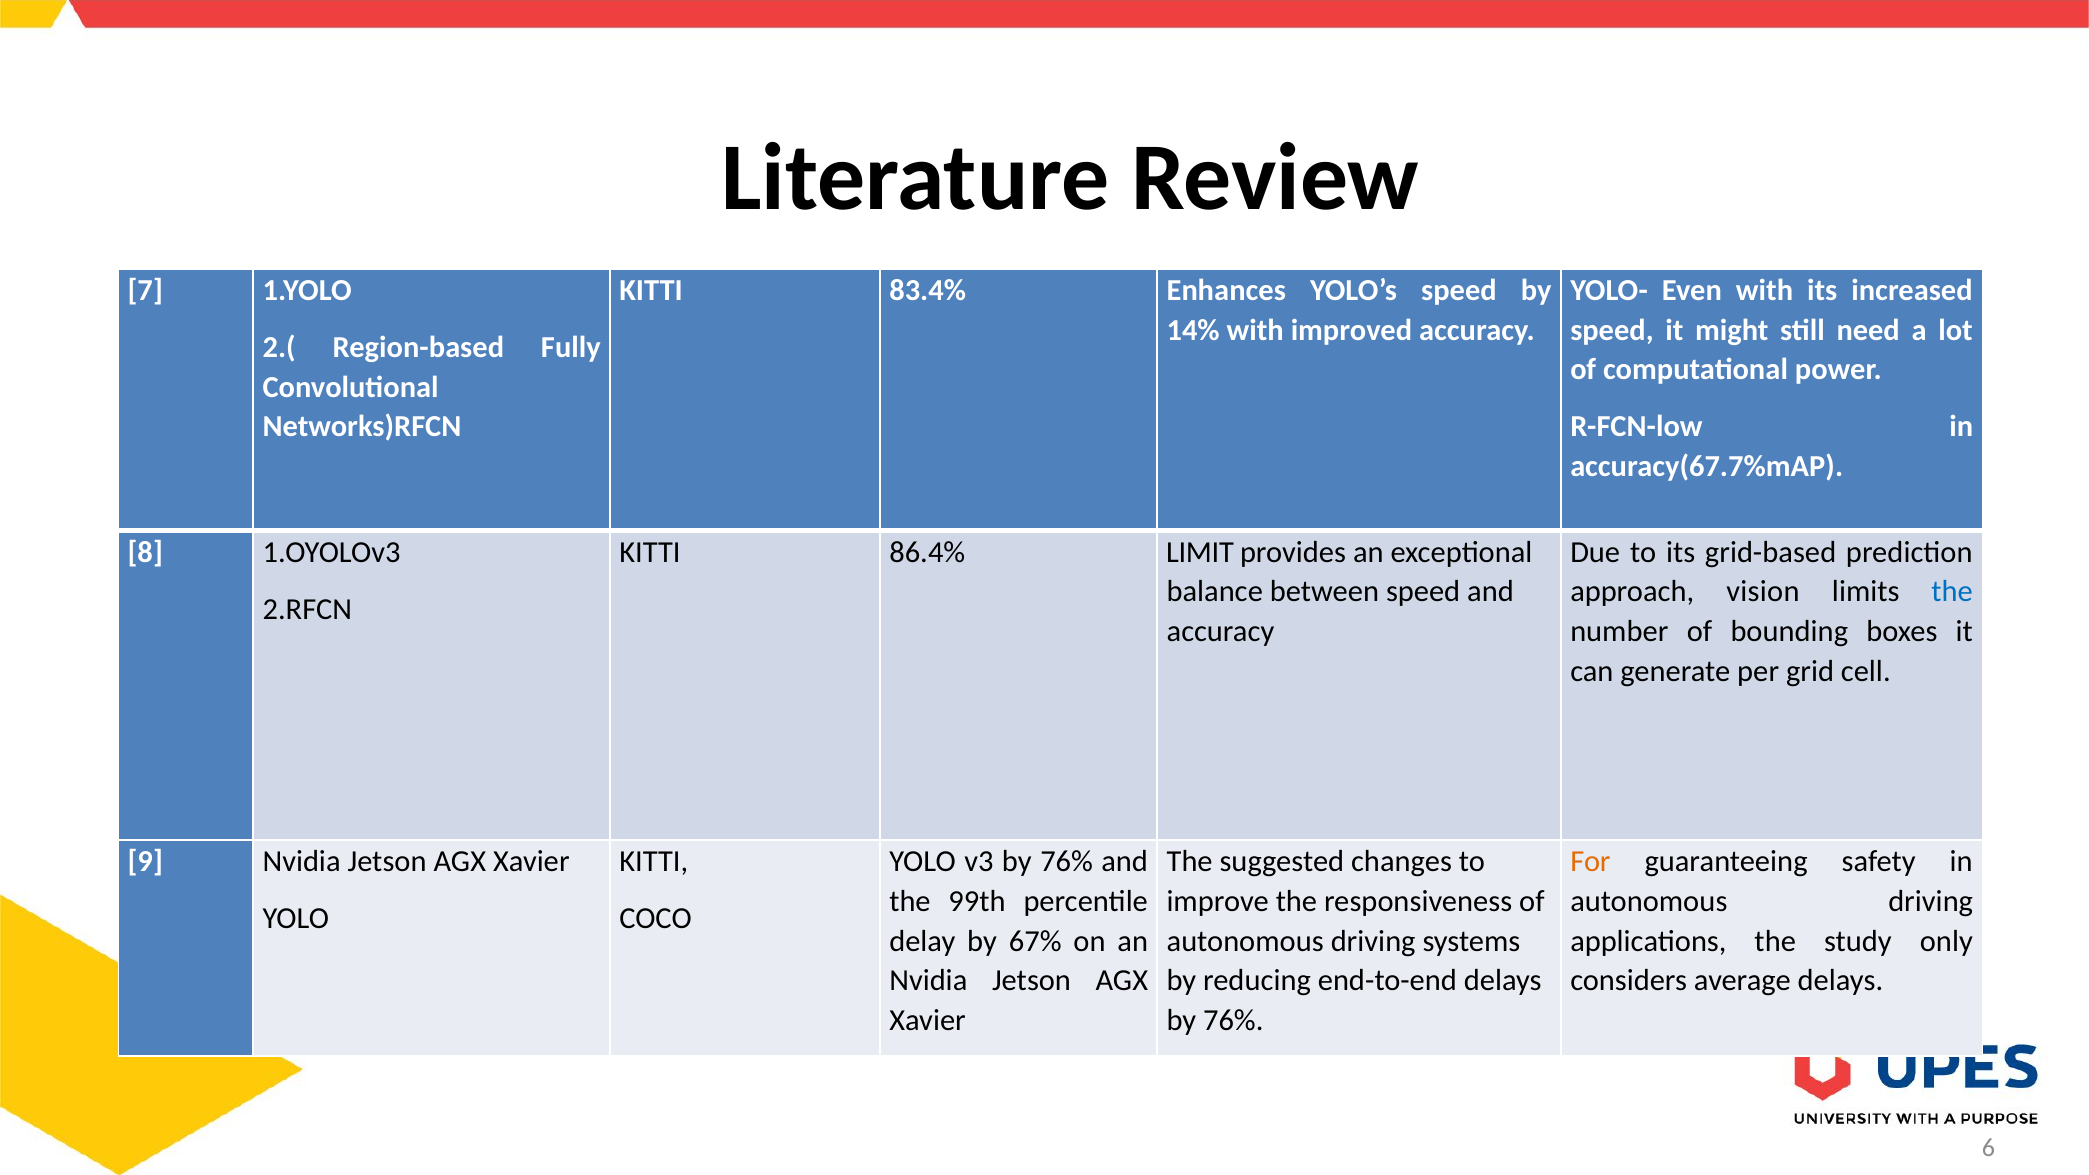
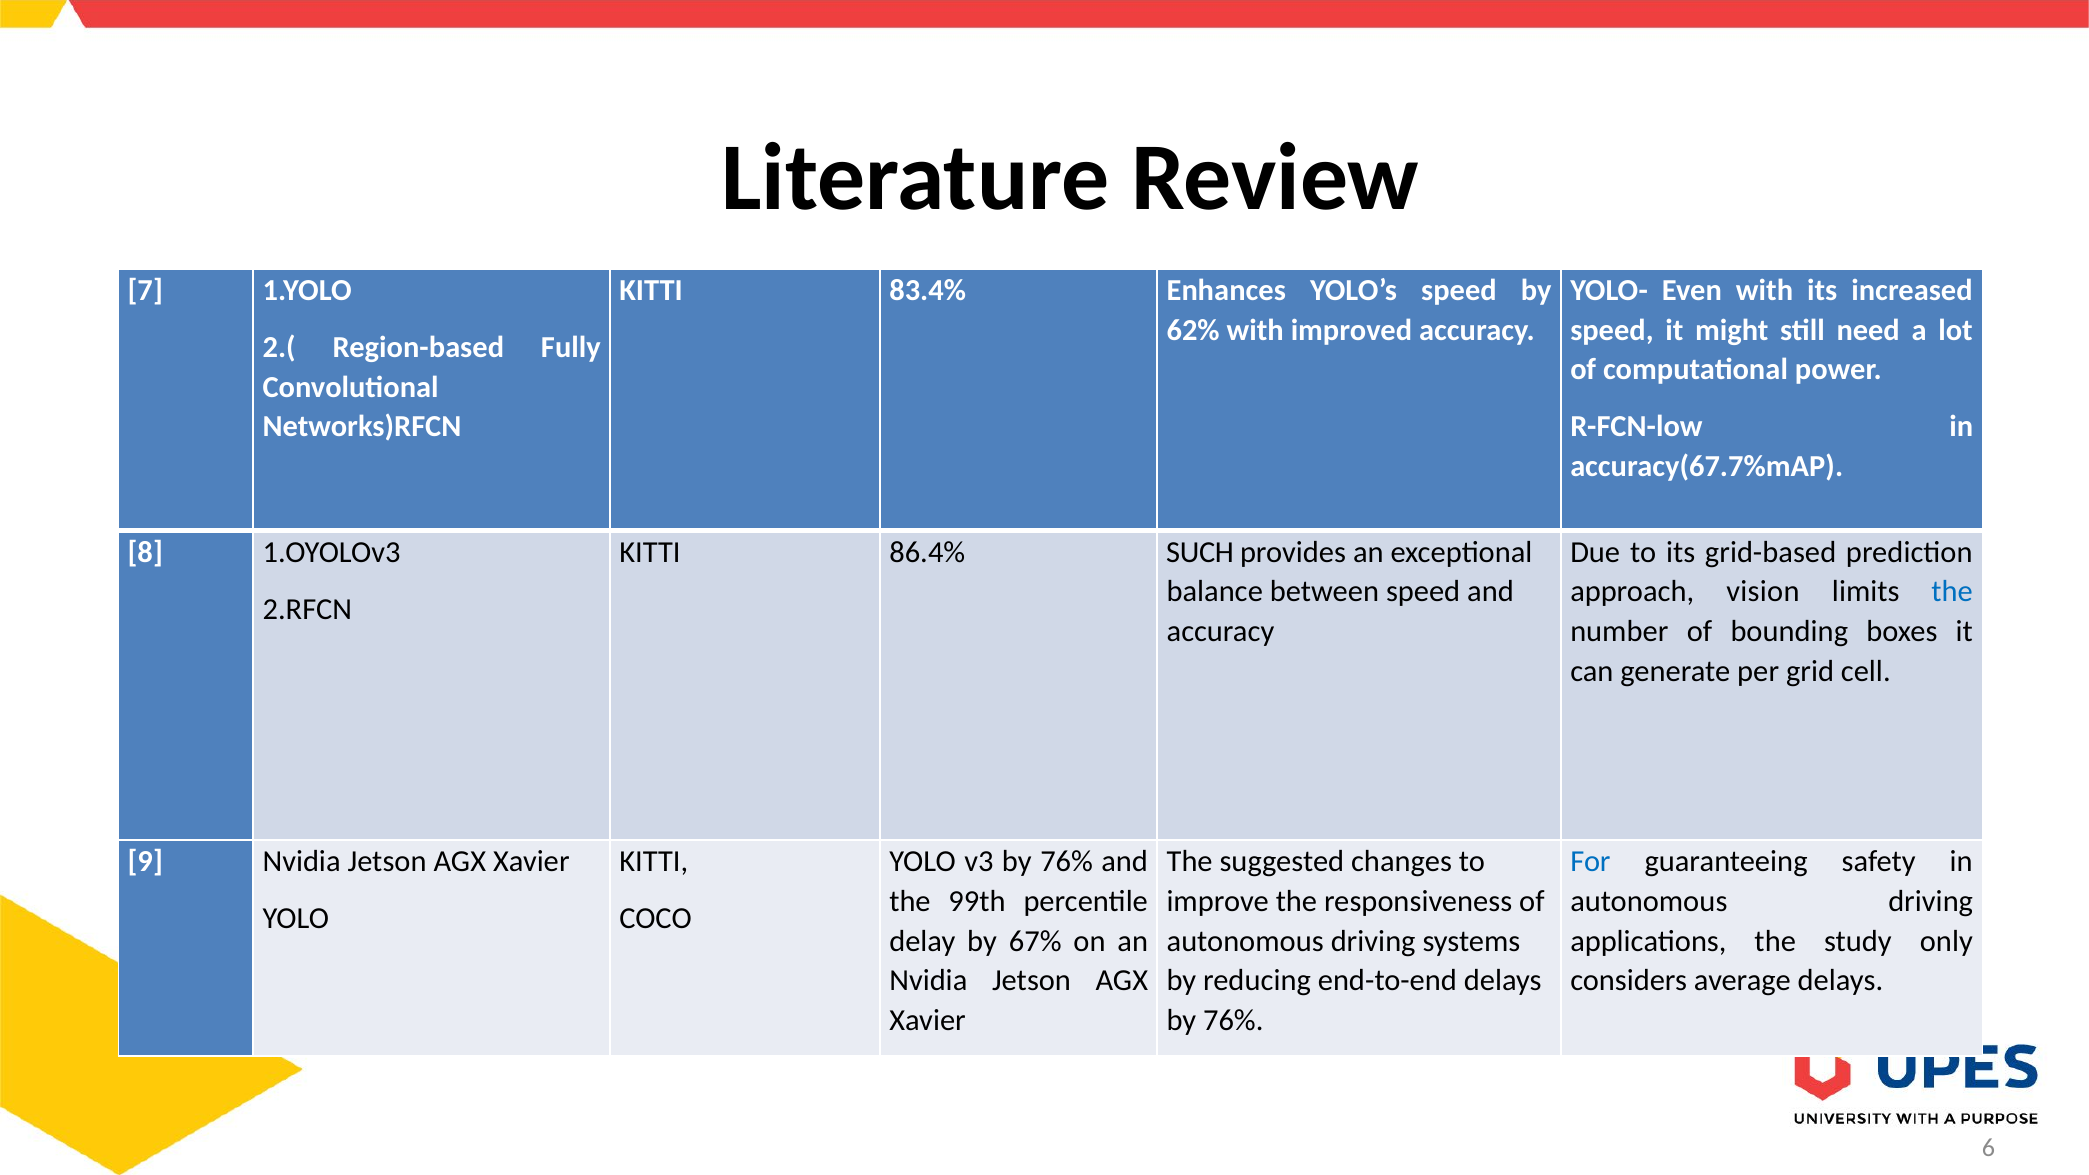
14%: 14% -> 62% (1193, 330)
LIMIT: LIMIT -> SUCH (1200, 552)
For colour: orange -> blue (1590, 862)
